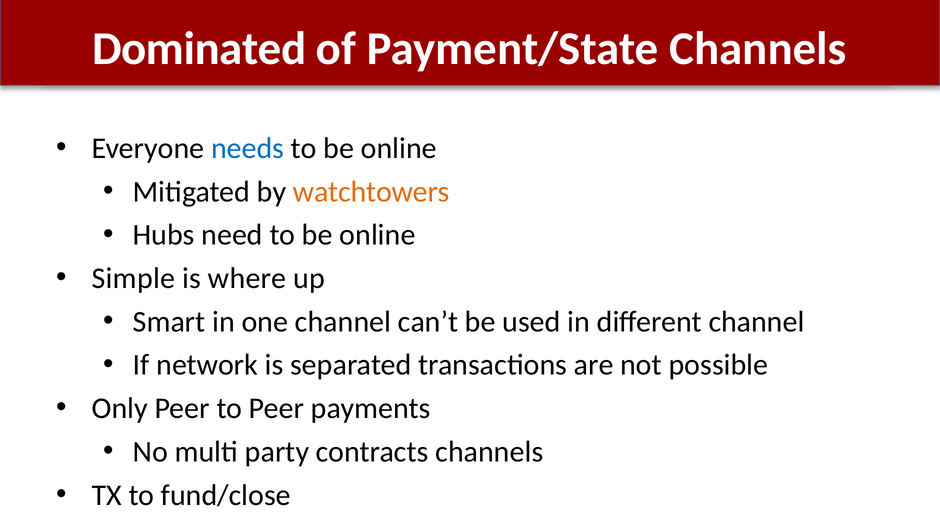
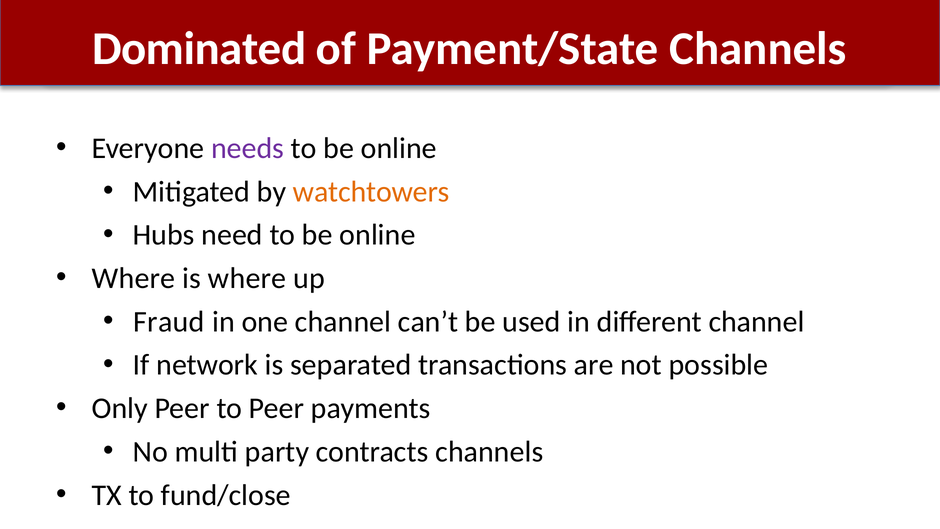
needs colour: blue -> purple (248, 148)
Simple: Simple -> Where (134, 278)
Smart: Smart -> Fraud (169, 322)
